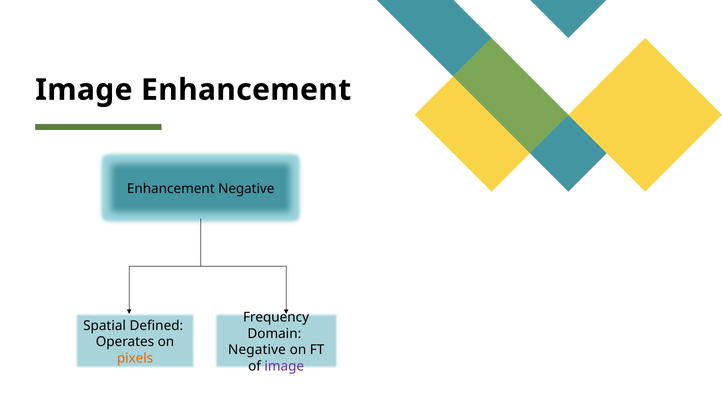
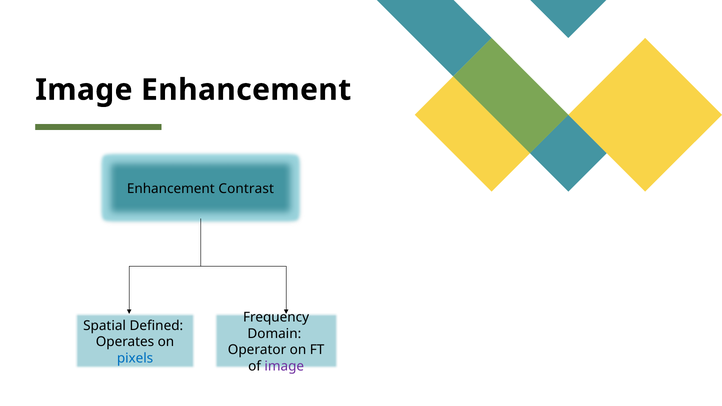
Enhancement Negative: Negative -> Contrast (246, 189)
Negative: Negative -> Operator (257, 350)
pixels colour: orange -> blue (135, 358)
